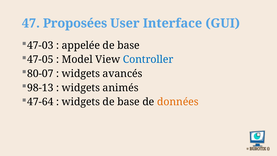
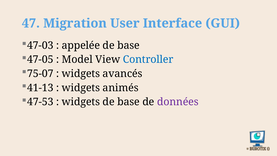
Proposées: Proposées -> Migration (75, 23)
80-07: 80-07 -> 75-07 (40, 74)
98-13: 98-13 -> 41-13 (40, 88)
47-64: 47-64 -> 47-53 (40, 102)
données colour: orange -> purple (178, 102)
